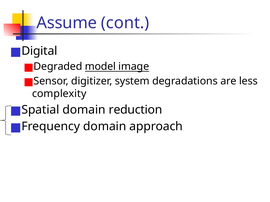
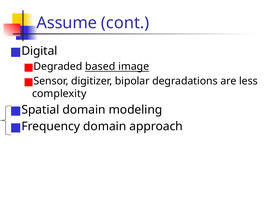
model: model -> based (100, 67)
system: system -> bipolar (132, 81)
reduction: reduction -> modeling (135, 110)
